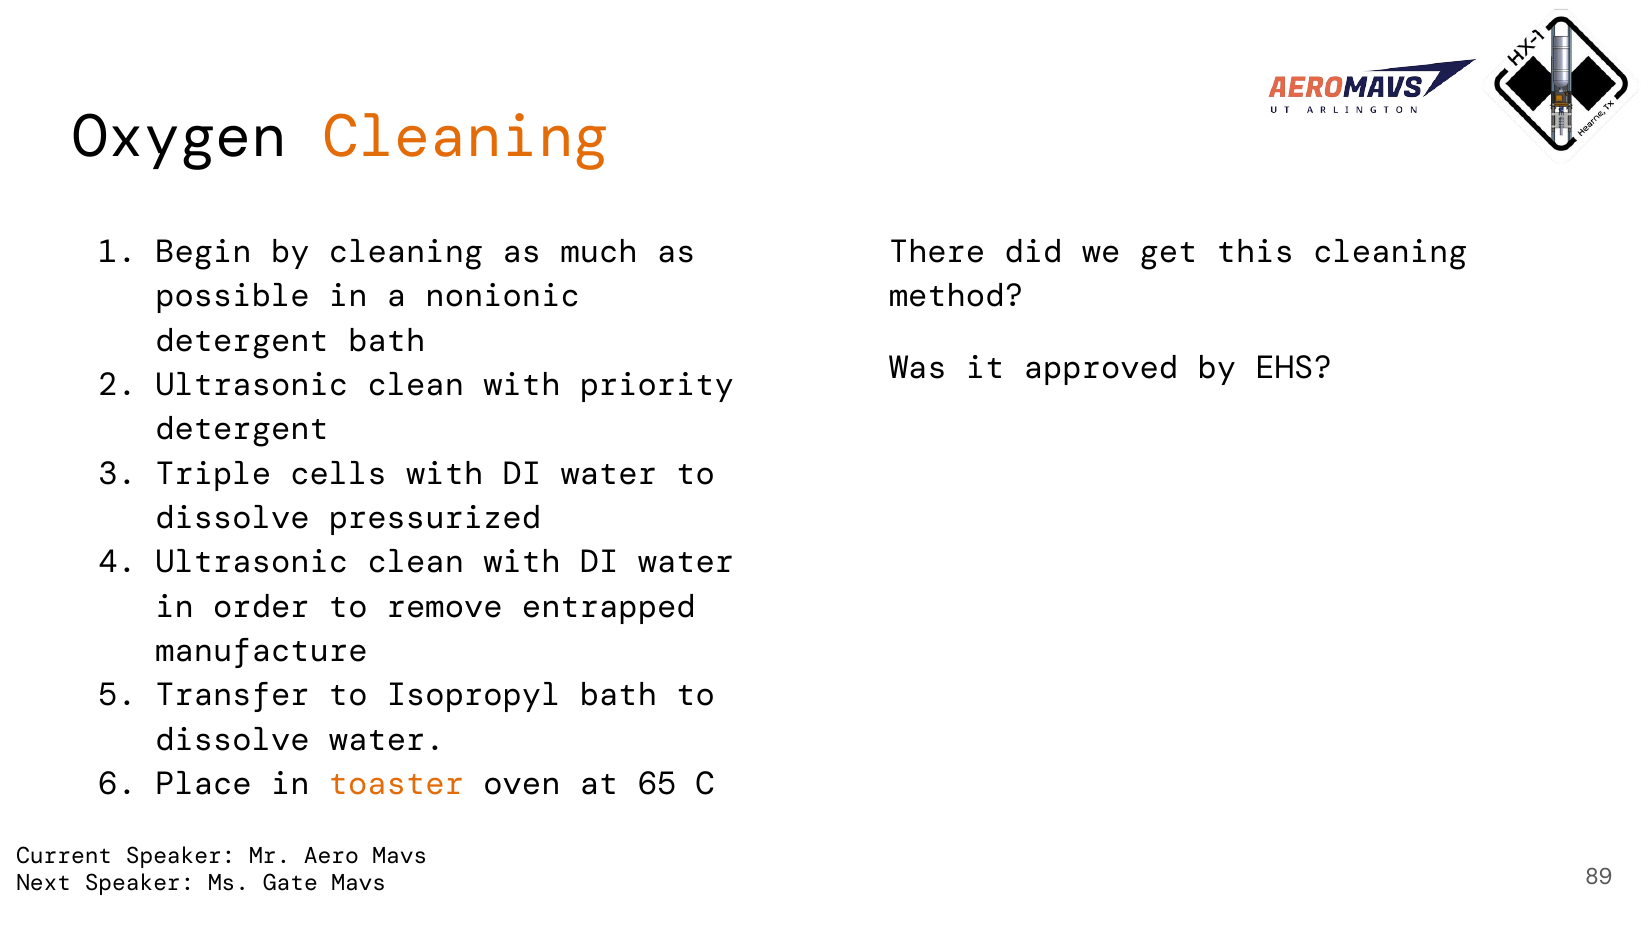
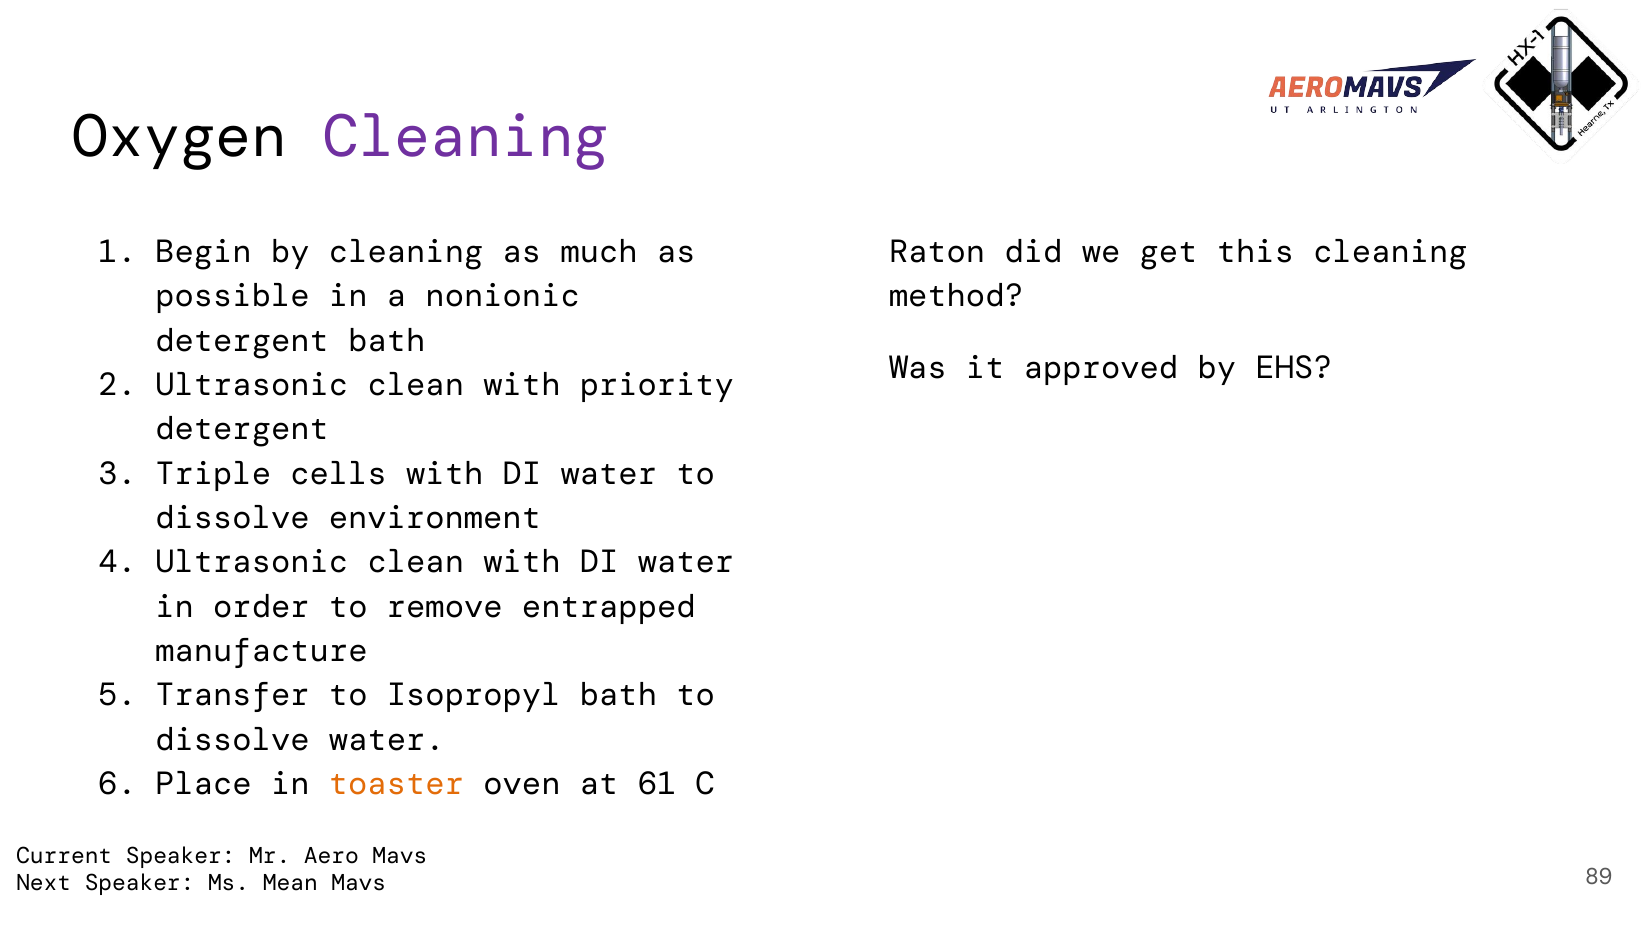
Cleaning colour: orange -> purple (467, 137)
There: There -> Raton (937, 252)
pressurized: pressurized -> environment (435, 518)
65: 65 -> 61 (657, 785)
Gate: Gate -> Mean (290, 884)
